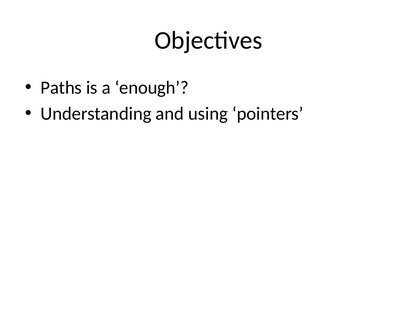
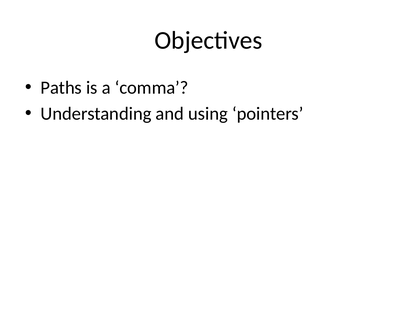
enough: enough -> comma (152, 87)
